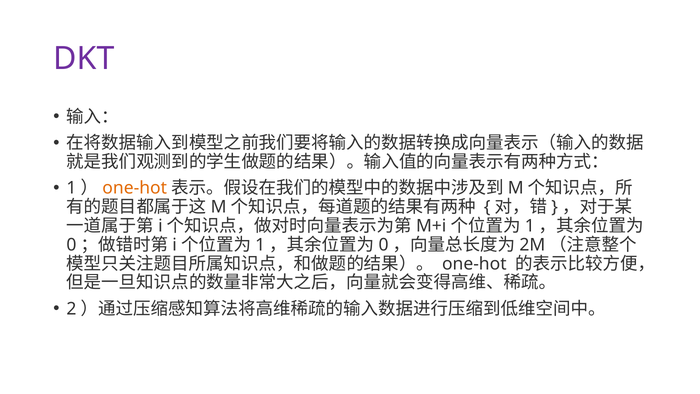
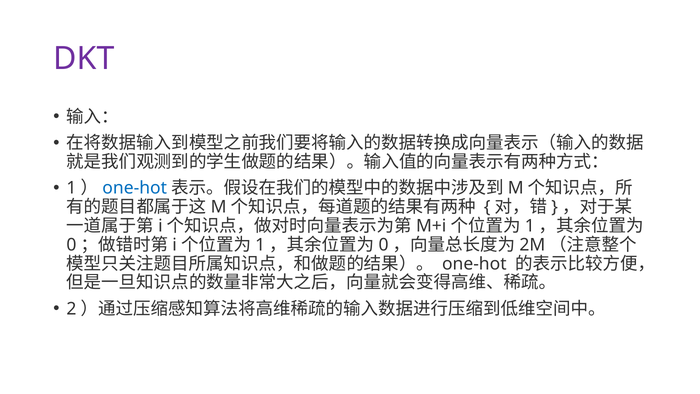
one-hot colour: orange -> blue (135, 188)
